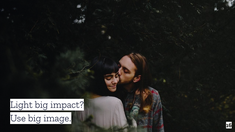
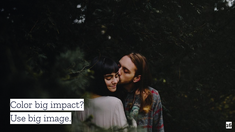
Light: Light -> Color (21, 105)
